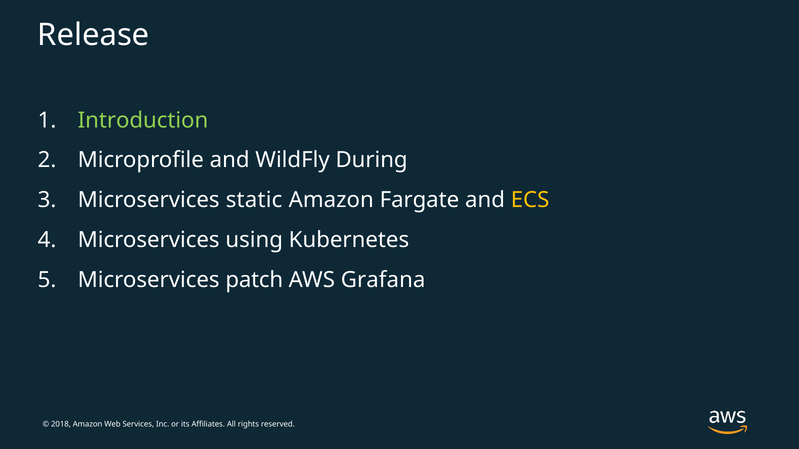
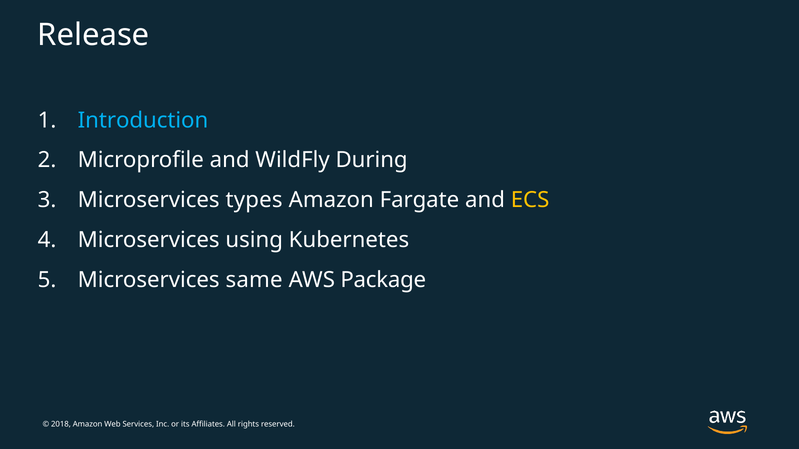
Introduction colour: light green -> light blue (143, 120)
static: static -> types (254, 200)
patch: patch -> same (254, 280)
Grafana: Grafana -> Package (383, 280)
